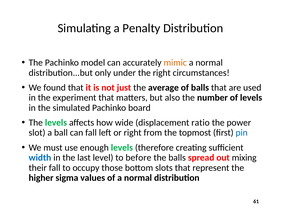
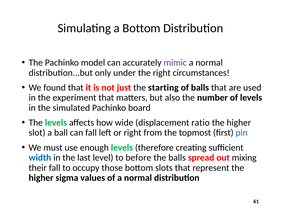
a Penalty: Penalty -> Bottom (142, 28)
mimic colour: orange -> purple (175, 63)
average: average -> starting (163, 87)
power: power -> higher (239, 122)
